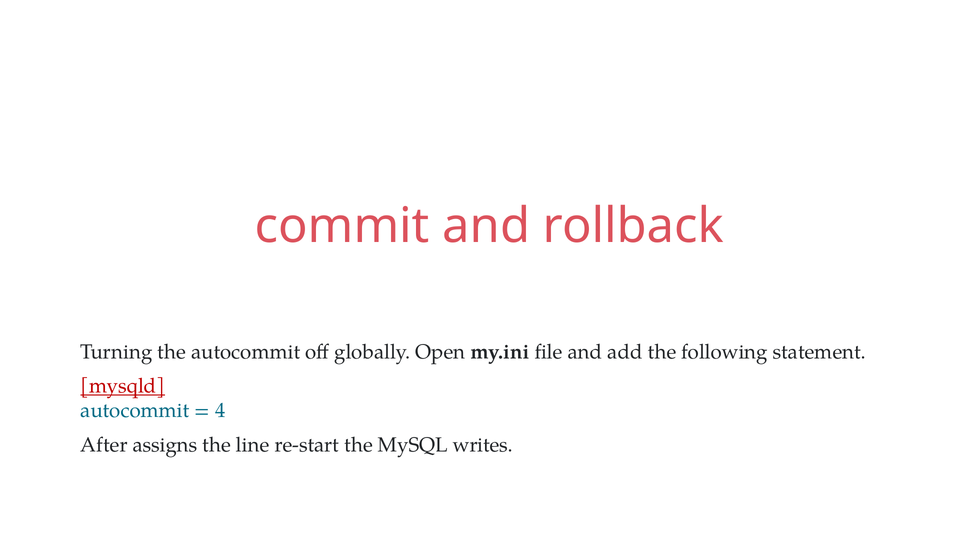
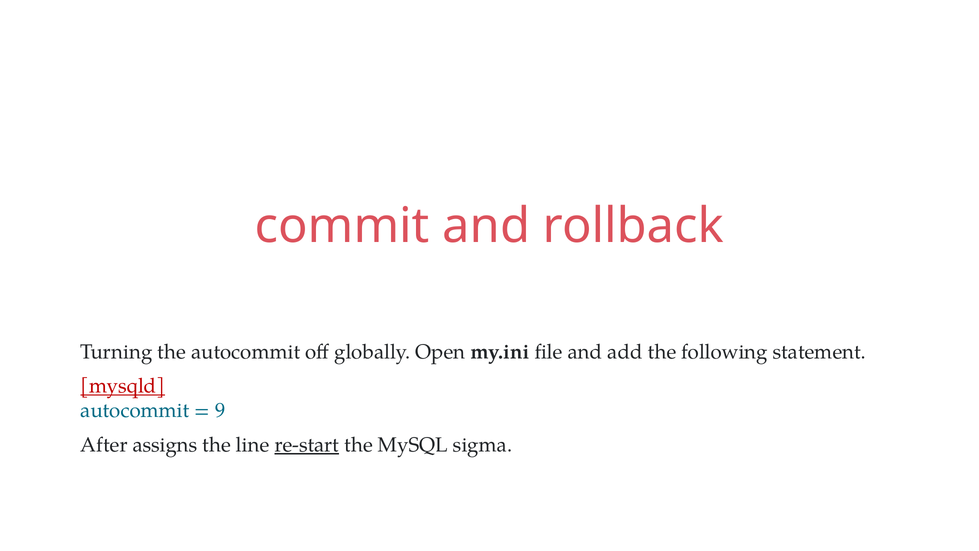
4: 4 -> 9 (220, 411)
re-start underline: none -> present (307, 445)
writes: writes -> sigma (483, 445)
